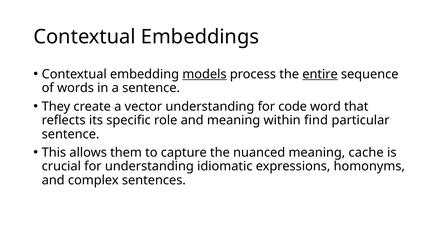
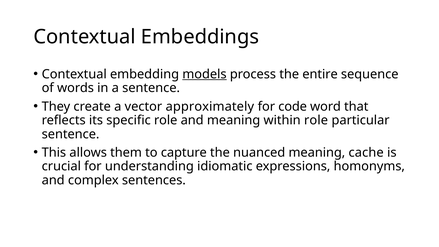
entire underline: present -> none (320, 74)
vector understanding: understanding -> approximately (210, 106)
within find: find -> role (316, 120)
